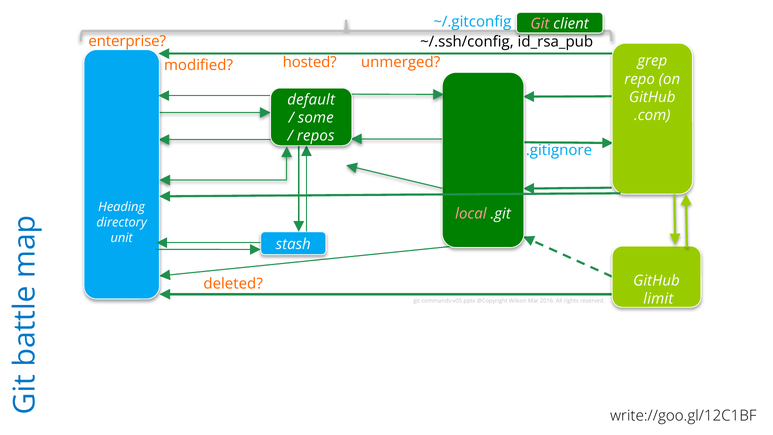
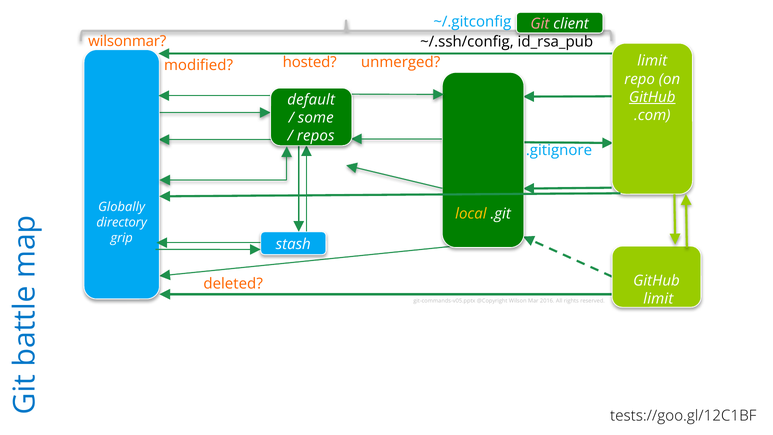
enterprise: enterprise -> wilsonmar (127, 41)
grep: grep -> limit (652, 61)
GitHub underline: none -> present (652, 97)
Heading: Heading -> Globally (122, 207)
local colour: pink -> yellow (471, 214)
unit: unit -> grip (122, 238)
write://goo.gl/12C1BF: write://goo.gl/12C1BF -> tests://goo.gl/12C1BF (683, 415)
